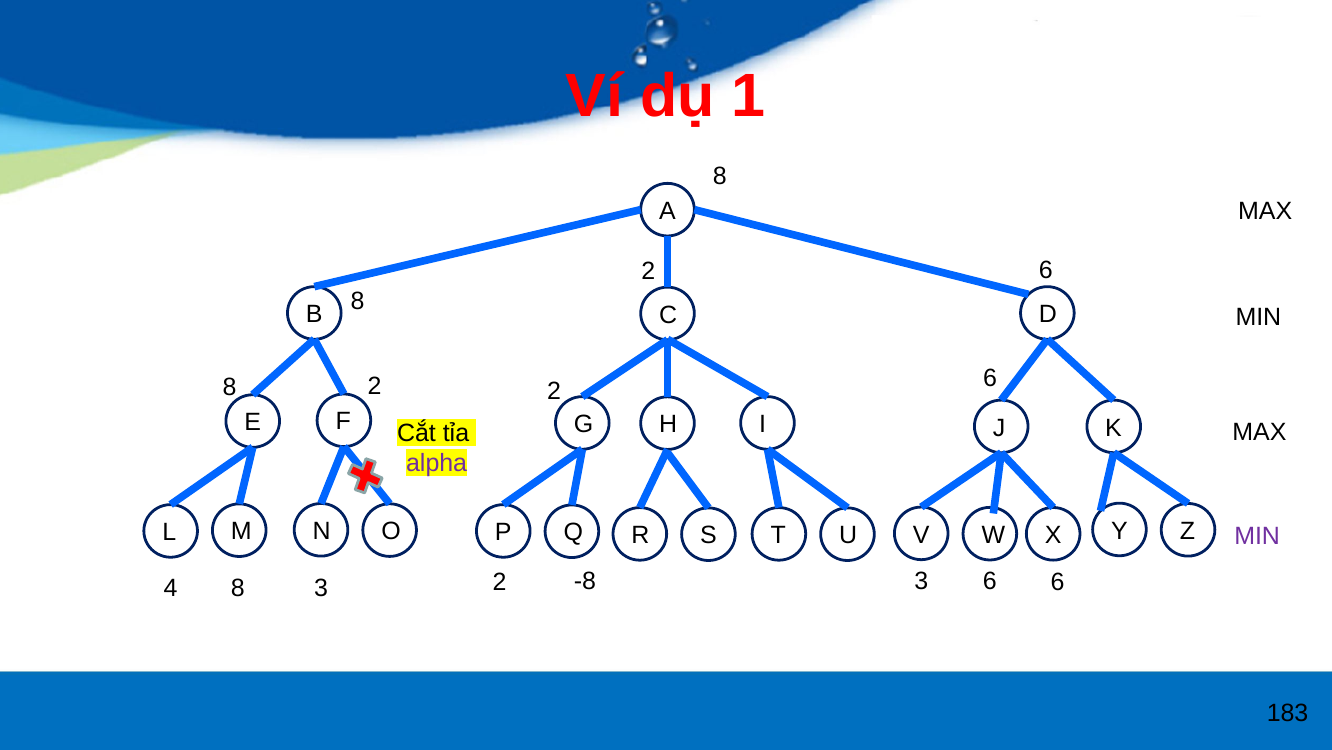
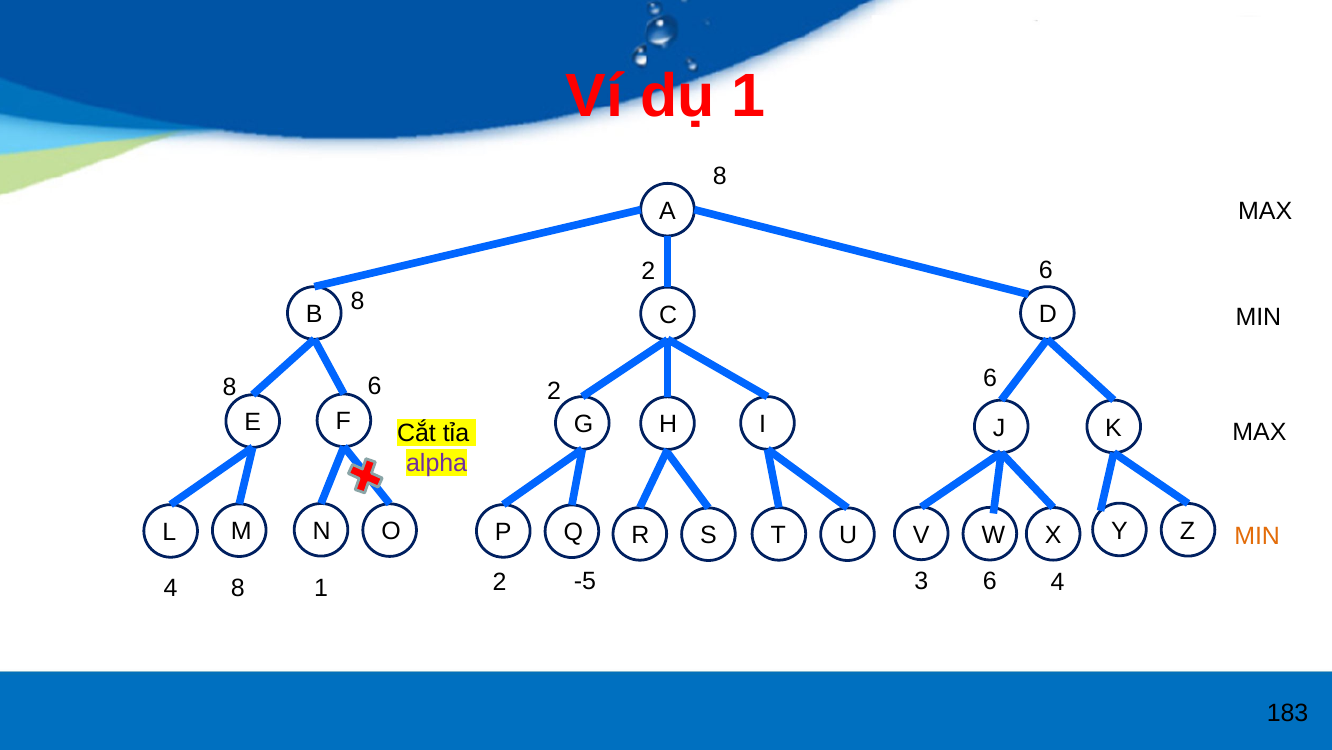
8 2: 2 -> 6 (375, 386)
MIN colour: purple -> orange (1257, 536)
3 6 6: 6 -> 4 (1058, 581)
8 3: 3 -> 1 (321, 588)
-8: -8 -> -5 (585, 580)
